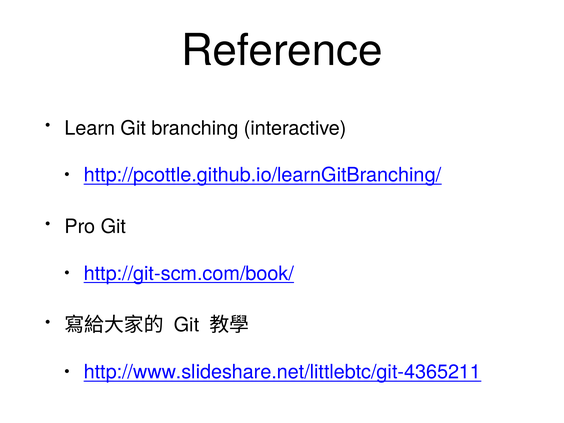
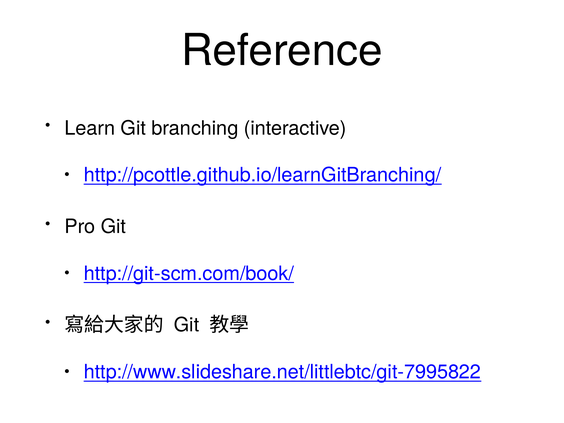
http://www.slideshare.net/littlebtc/git-4365211: http://www.slideshare.net/littlebtc/git-4365211 -> http://www.slideshare.net/littlebtc/git-7995822 (282, 372)
